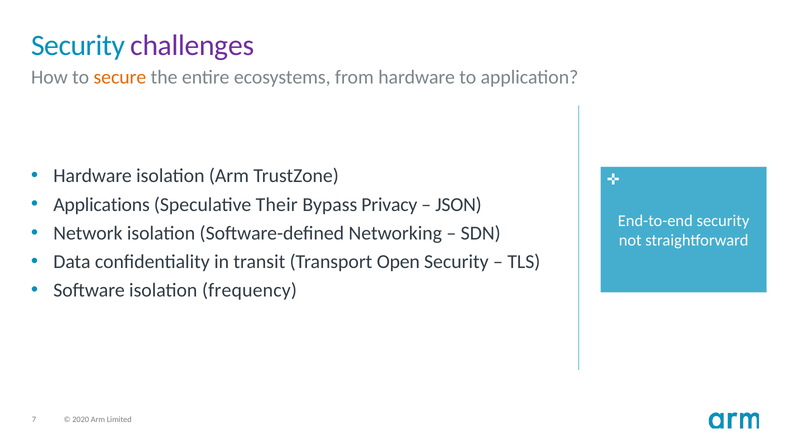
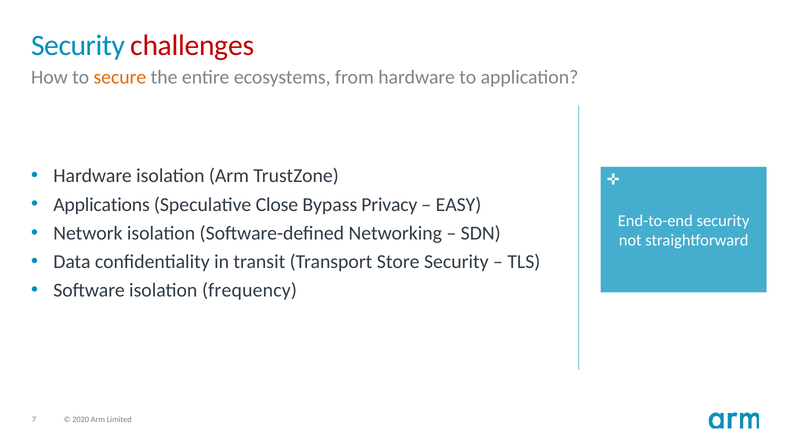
challenges colour: purple -> red (192, 45)
Their: Their -> Close (277, 205)
JSON: JSON -> EASY (458, 205)
Open: Open -> Store (398, 262)
